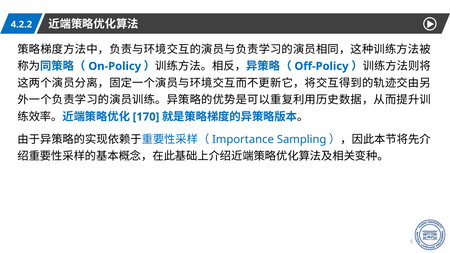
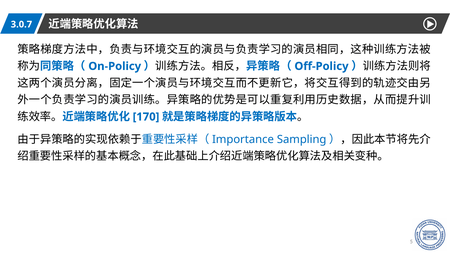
4.2.2: 4.2.2 -> 3.0.7 (21, 24)
